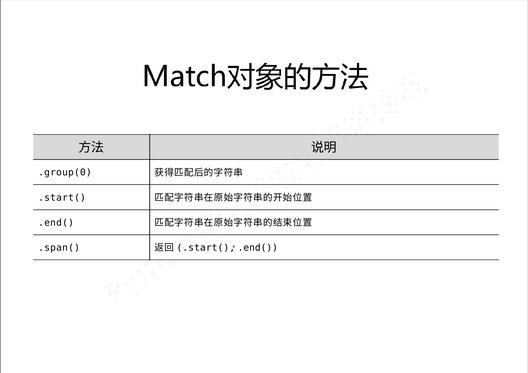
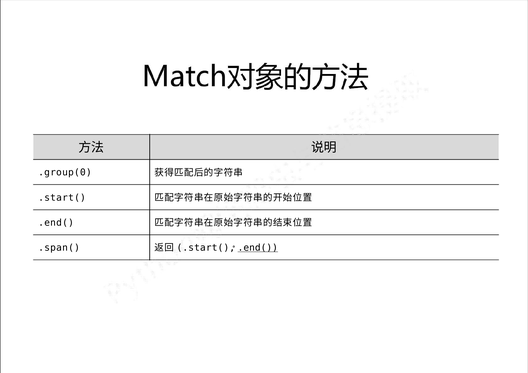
.end( underline: none -> present (258, 248)
